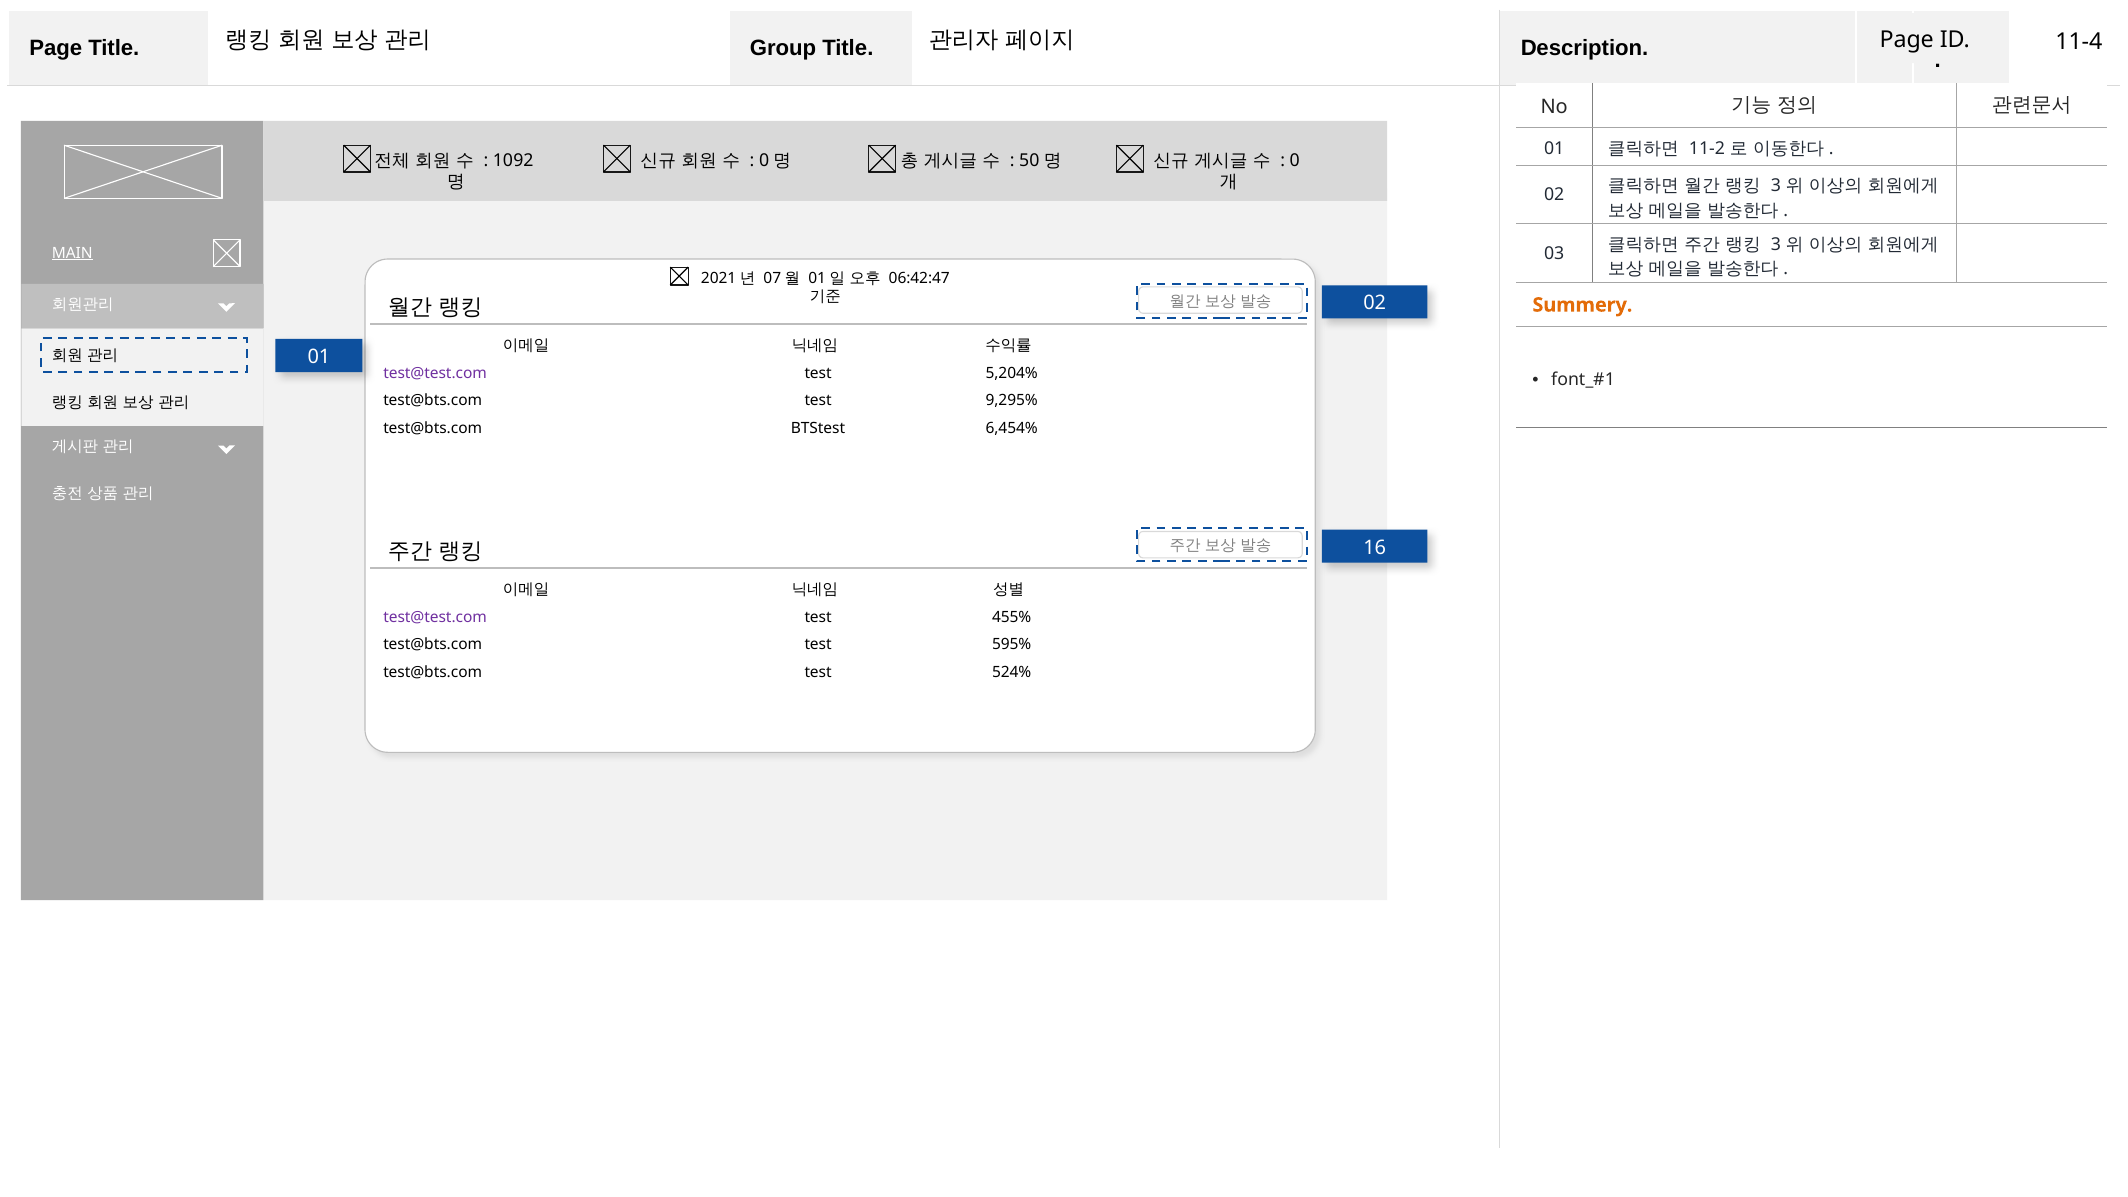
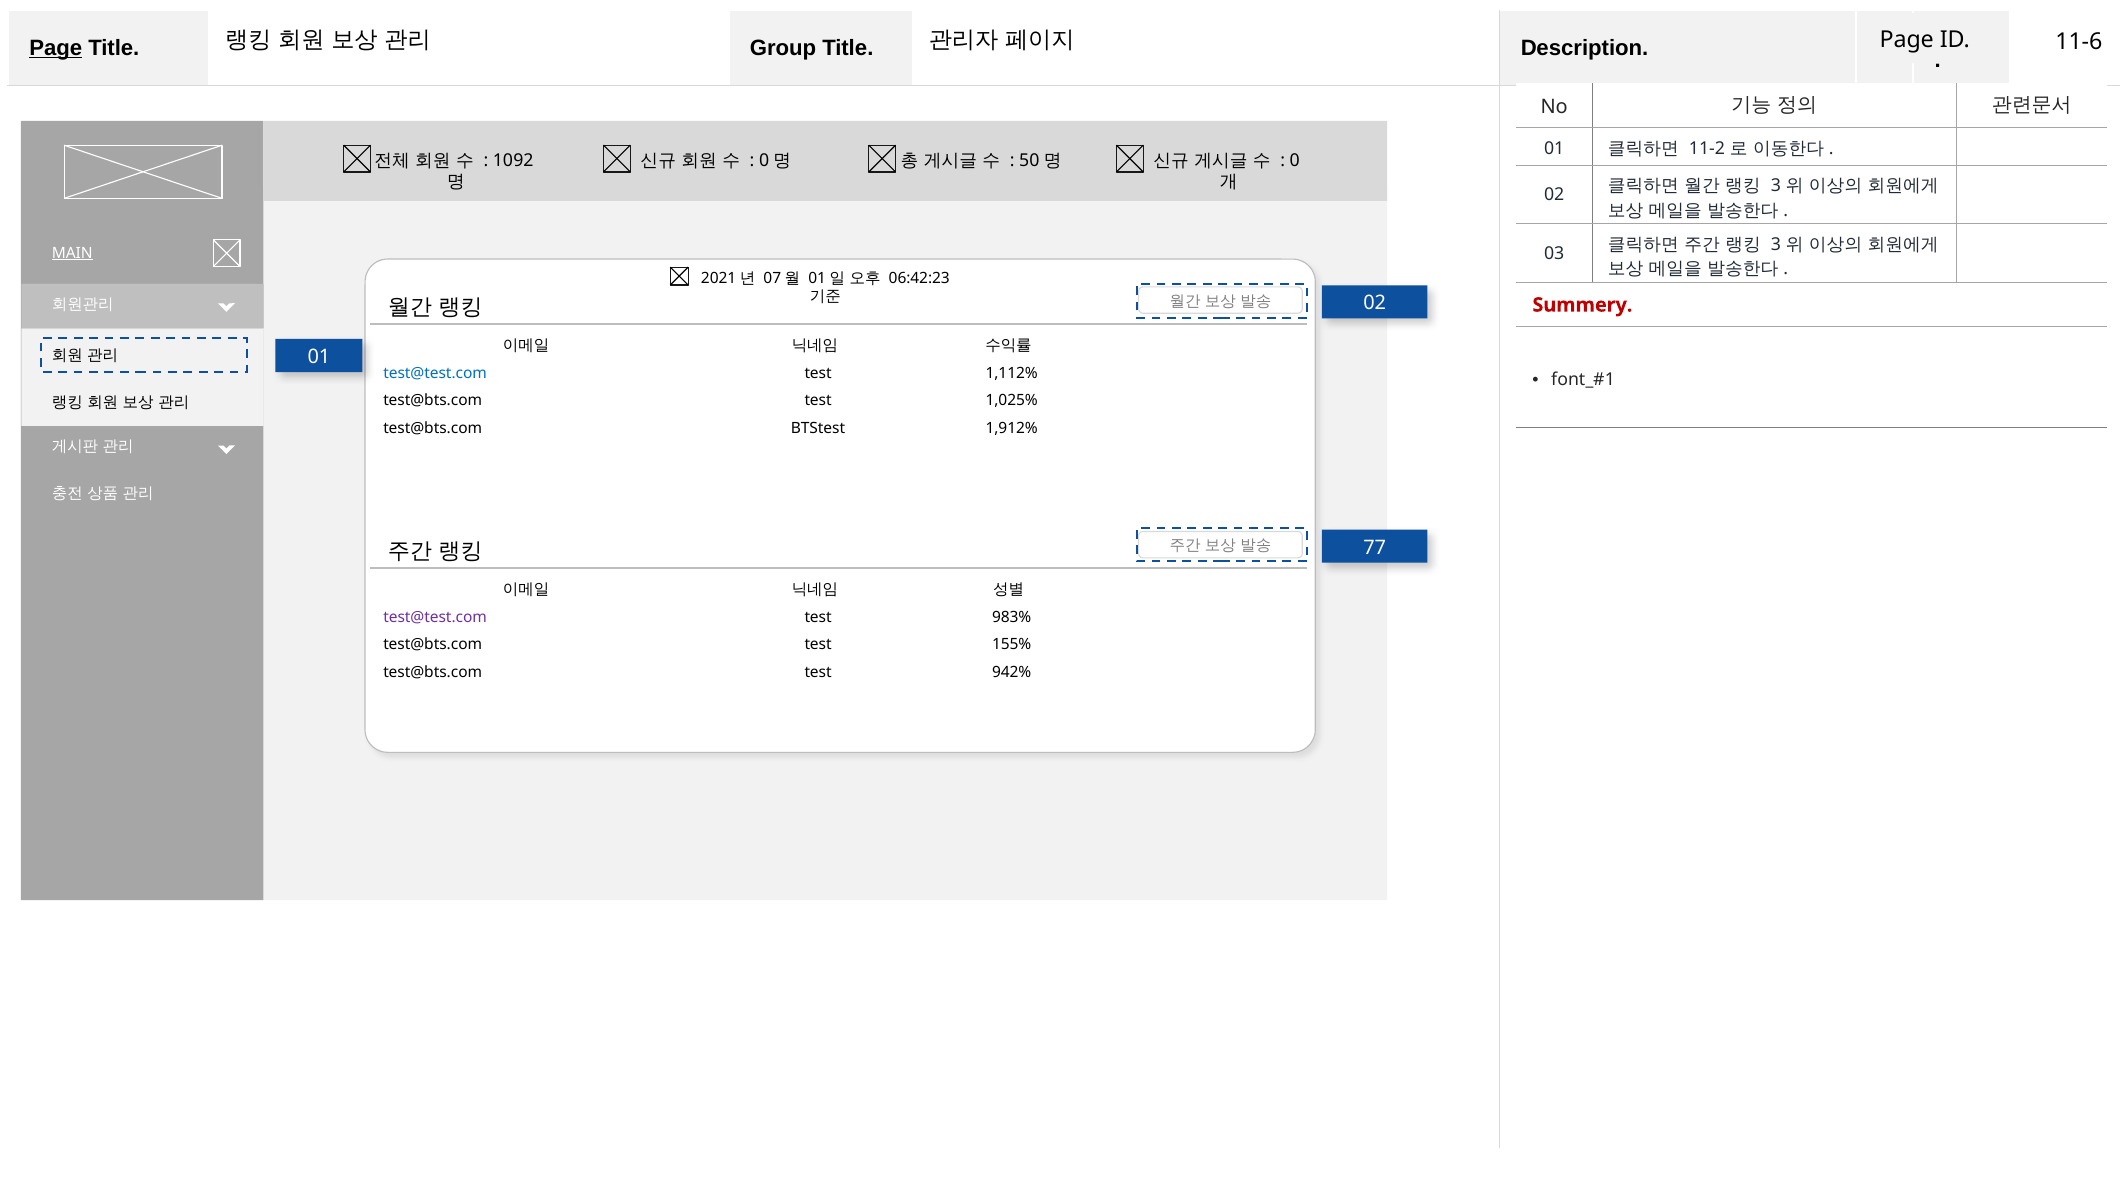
11-4: 11-4 -> 11-6 (2079, 42)
Page underline: none -> present (56, 48)
06:42:47: 06:42:47 -> 06:42:23 (919, 278)
Summery colour: orange -> red (1582, 305)
test@test.com colour: purple -> blue (435, 373)
5,204%: 5,204% -> 1,112% (1012, 373)
9,295%: 9,295% -> 1,025% (1012, 401)
6,454%: 6,454% -> 1,912% (1012, 428)
16: 16 -> 77 (1375, 548)
455%: 455% -> 983% (1012, 617)
595%: 595% -> 155% (1012, 645)
524%: 524% -> 942% (1012, 673)
